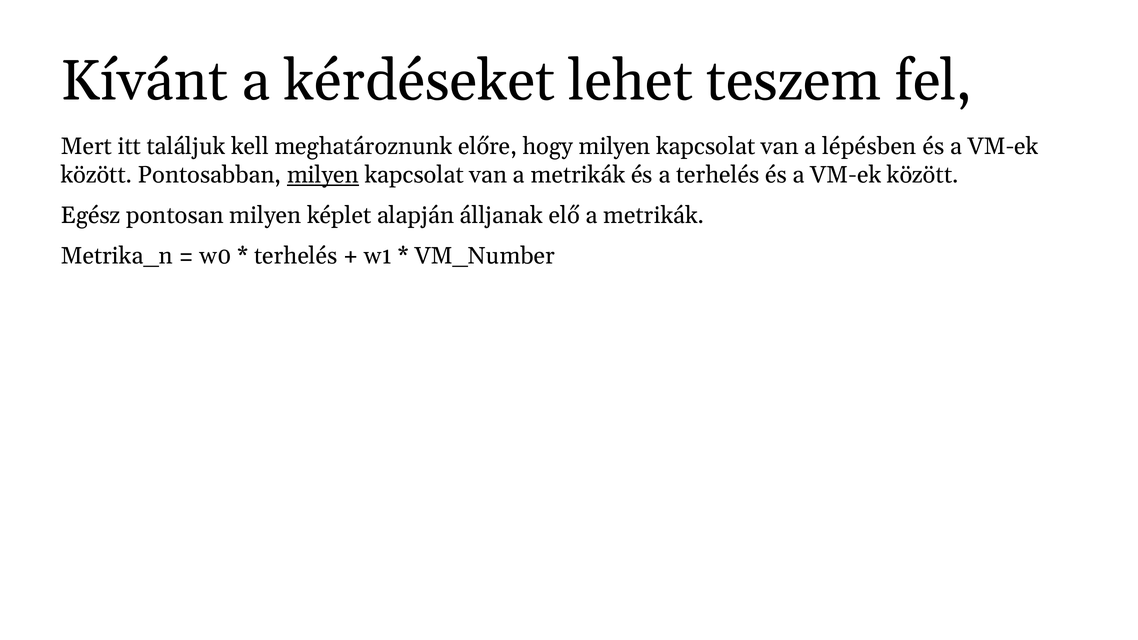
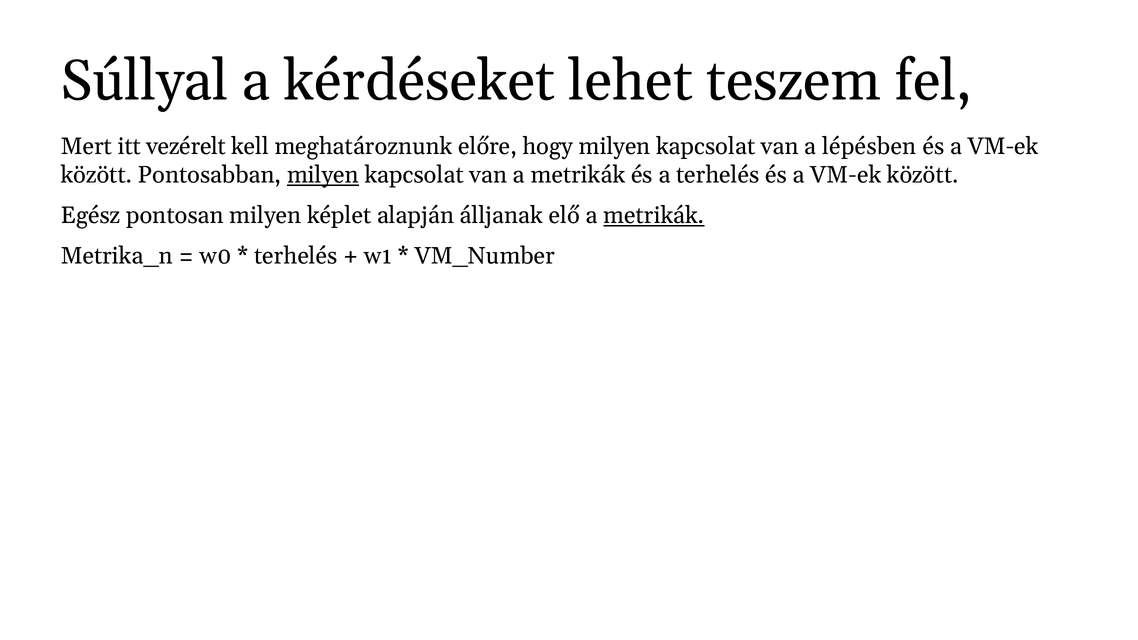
Kívánt: Kívánt -> Súllyal (144, 81)
találjuk: találjuk -> vezérelt (186, 147)
metrikák underline: none -> present (654, 215)
